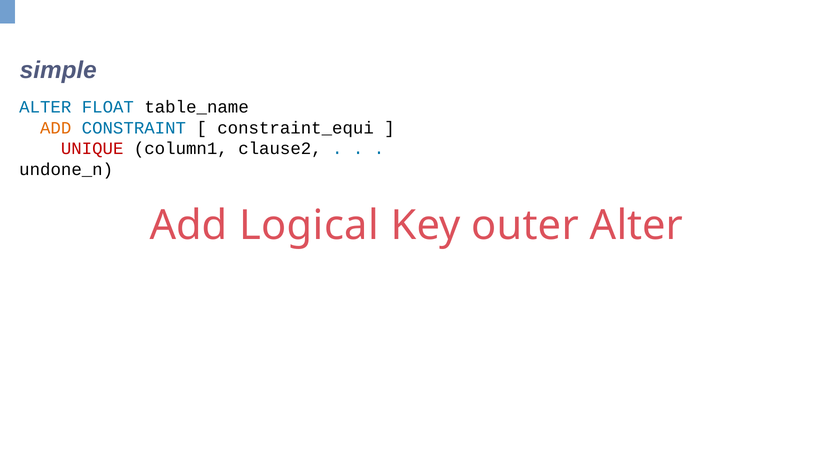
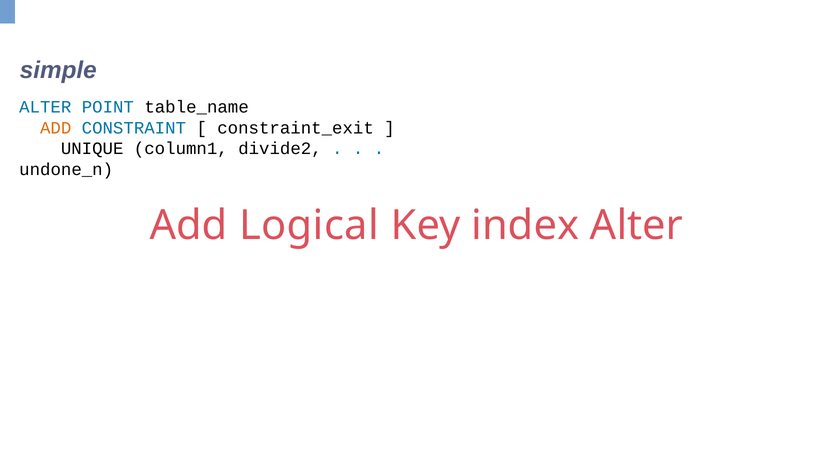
FLOAT: FLOAT -> POINT (108, 107)
constraint_equi: constraint_equi -> constraint_exit (296, 128)
UNIQUE colour: red -> black (92, 149)
clause2: clause2 -> divide2 (280, 149)
outer: outer -> index (525, 226)
